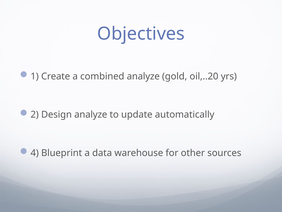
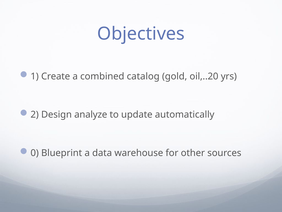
combined analyze: analyze -> catalog (143, 76)
4: 4 -> 0 (35, 153)
